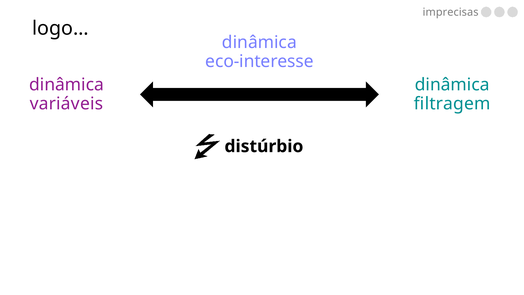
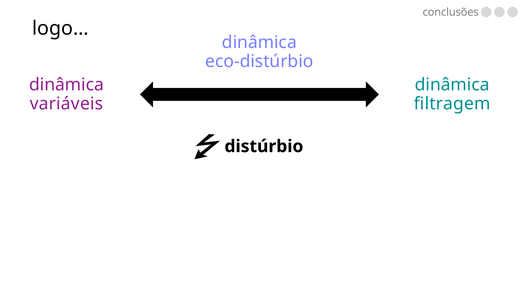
imprecisas: imprecisas -> conclusões (451, 12)
eco-interesse: eco-interesse -> eco-distúrbio (259, 61)
